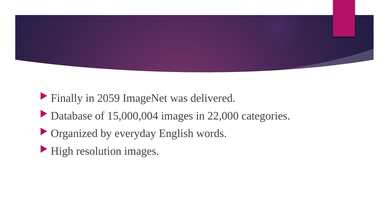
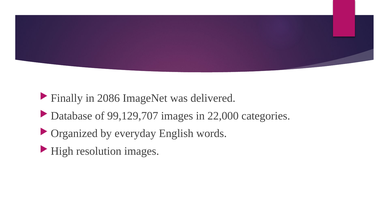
2059: 2059 -> 2086 (109, 98)
15,000,004: 15,000,004 -> 99,129,707 (133, 116)
